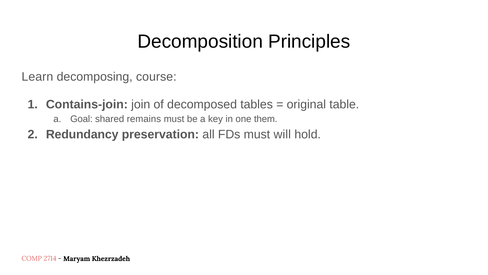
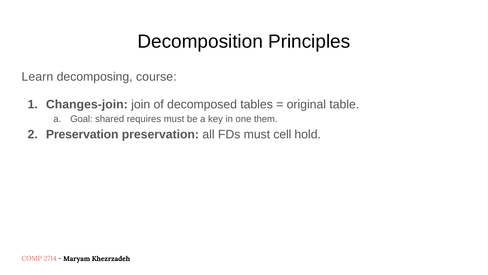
Contains-join: Contains-join -> Changes-join (87, 104)
remains: remains -> requires (144, 119)
Redundancy: Redundancy -> Preservation (82, 134)
will: will -> cell (282, 134)
